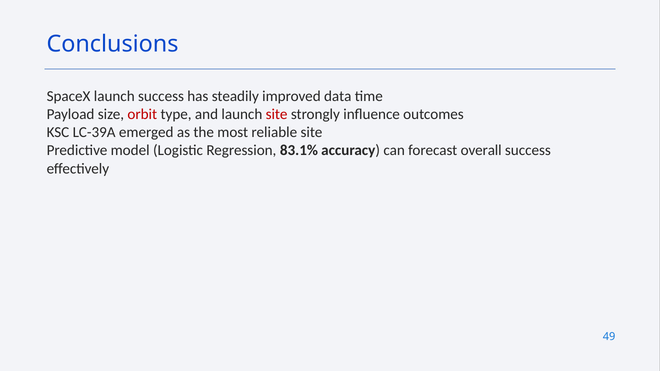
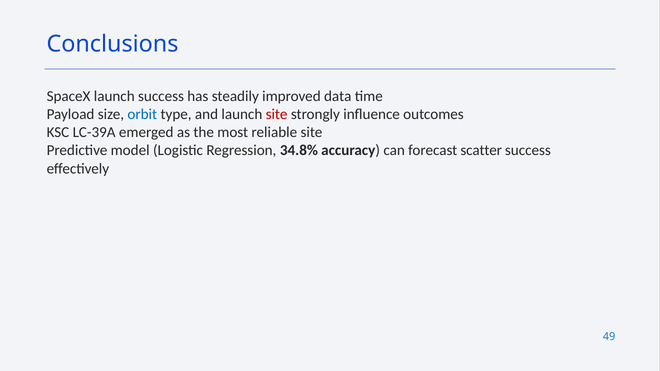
orbit colour: red -> blue (142, 114)
83.1%: 83.1% -> 34.8% (299, 151)
overall: overall -> scatter (481, 151)
